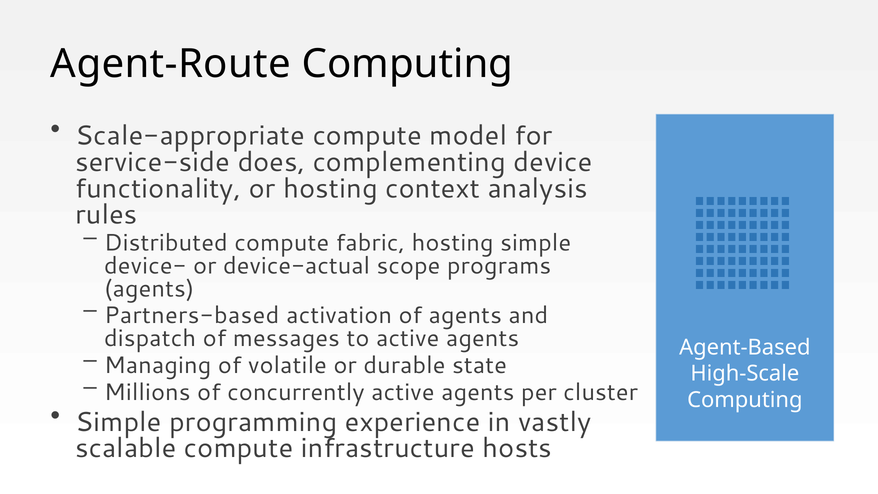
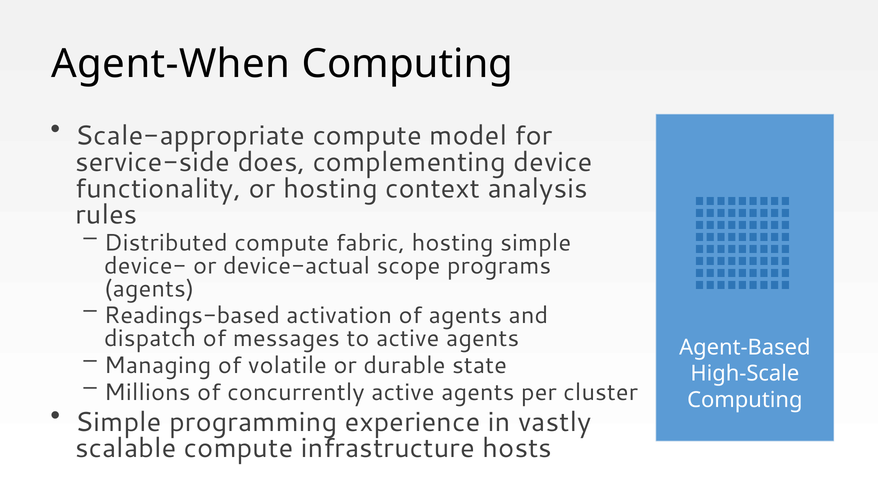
Agent-Route: Agent-Route -> Agent-When (171, 64)
Partners-based: Partners-based -> Readings-based (192, 315)
